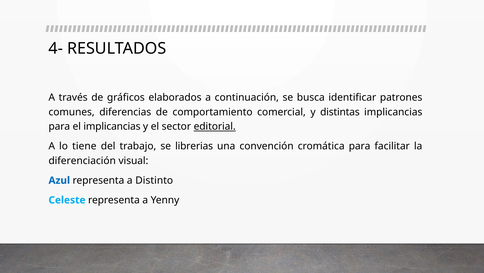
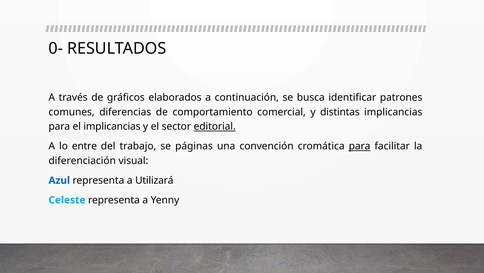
4-: 4- -> 0- (56, 48)
tiene: tiene -> entre (84, 146)
librerias: librerias -> páginas (194, 146)
para underline: none -> present (360, 146)
Distinto: Distinto -> Utilizará (154, 180)
